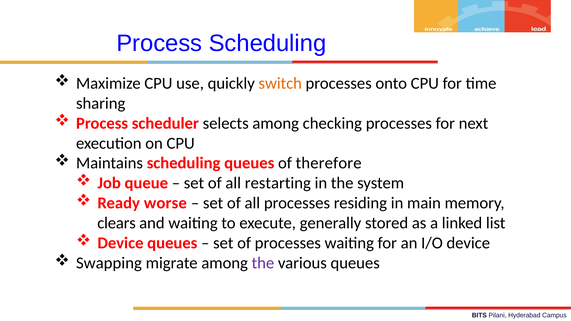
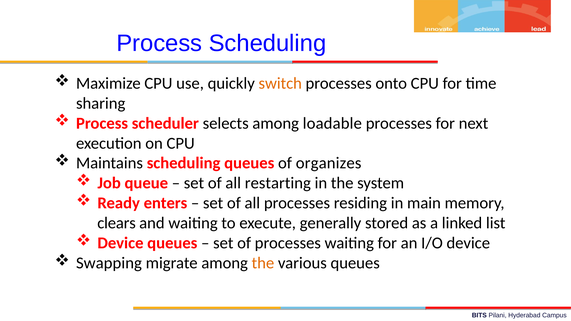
checking: checking -> loadable (332, 123)
therefore: therefore -> organizes (329, 163)
worse: worse -> enters (165, 203)
the colour: purple -> orange (263, 263)
